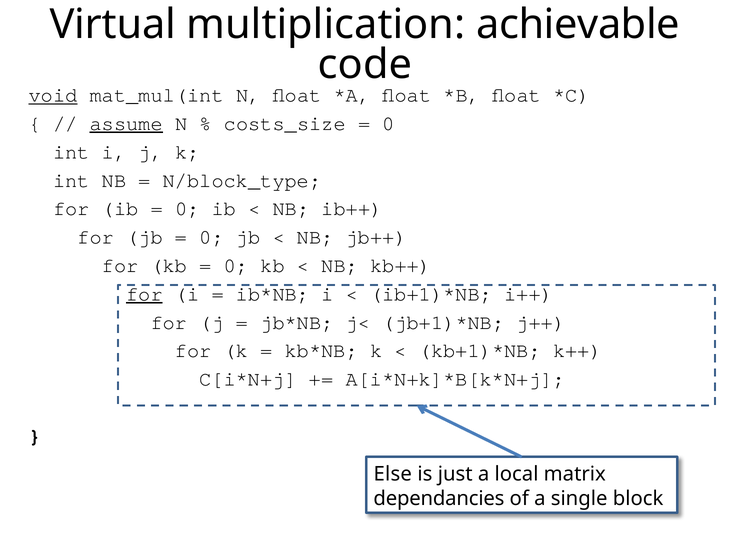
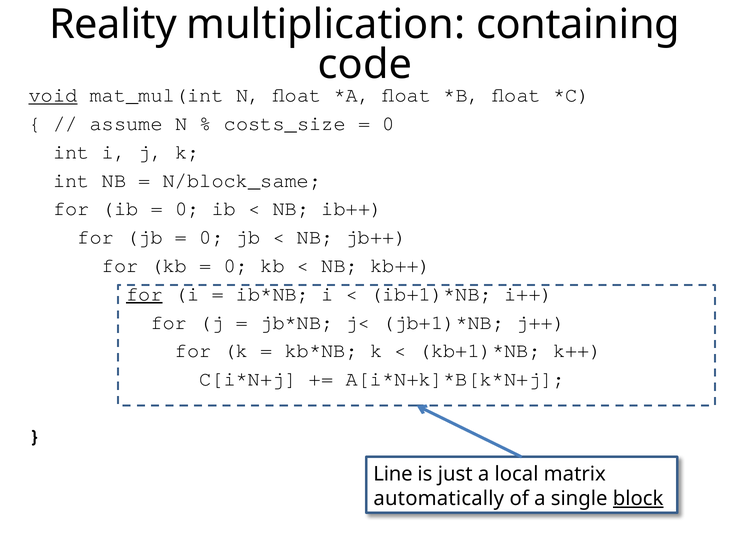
Virtual: Virtual -> Reality (113, 25)
achievable: achievable -> containing (578, 25)
assume underline: present -> none (126, 124)
N/block_type: N/block_type -> N/block_same (242, 181)
Else: Else -> Line (393, 475)
dependancies: dependancies -> automatically (439, 499)
block underline: none -> present (638, 499)
